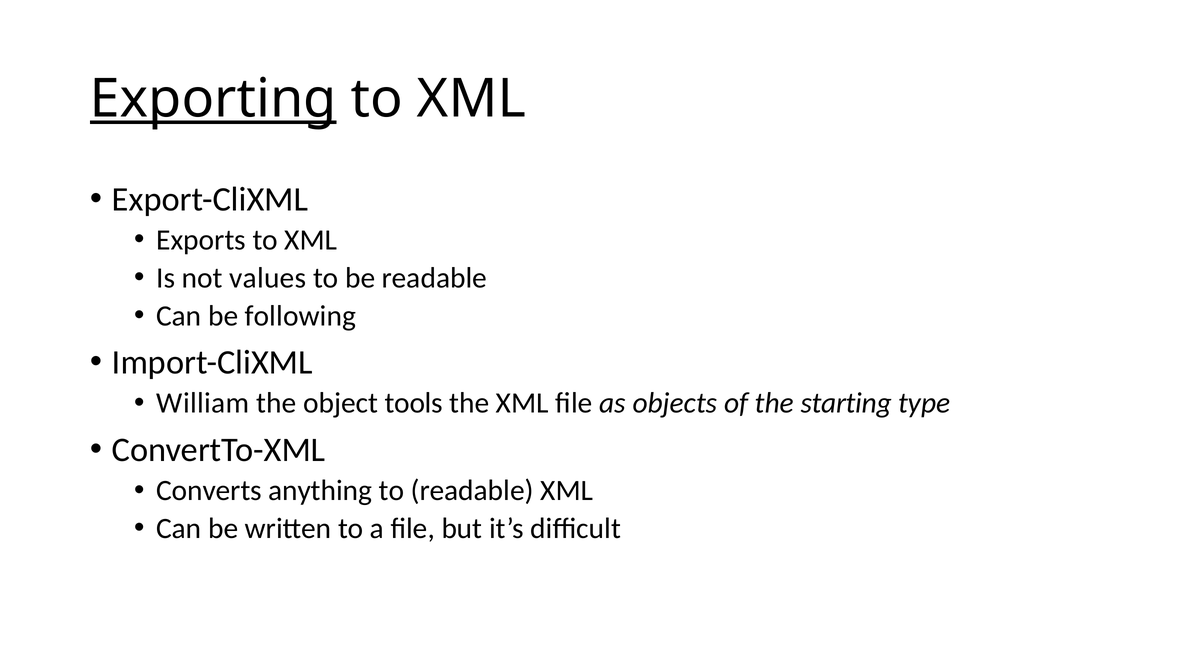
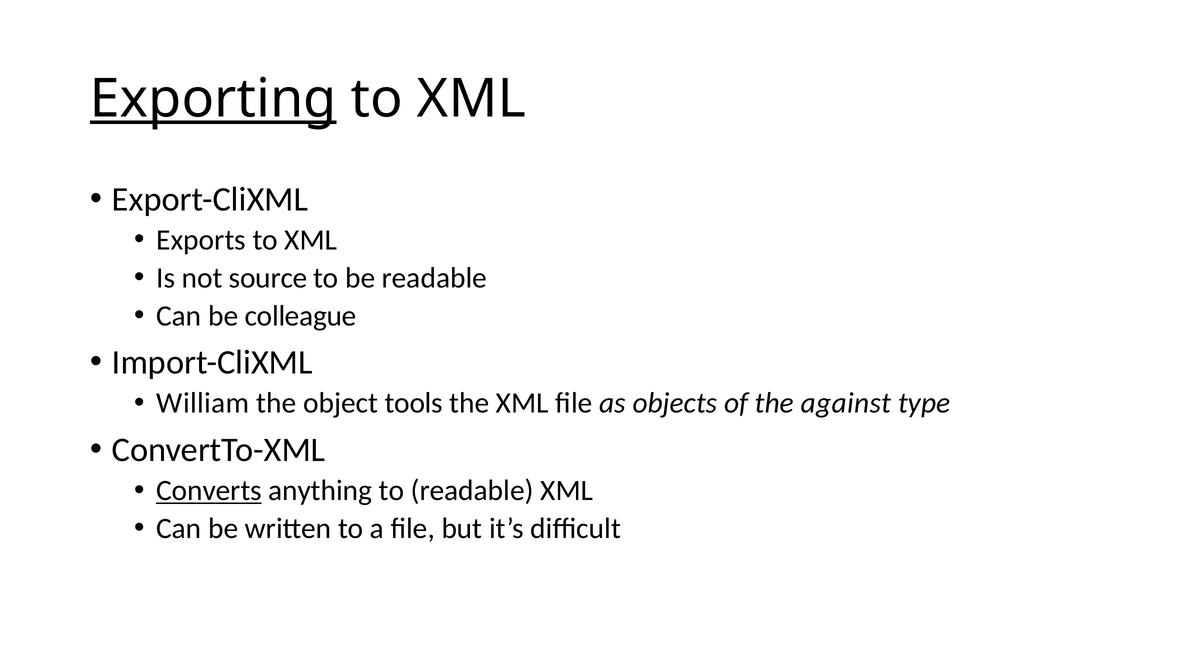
values: values -> source (268, 278)
following: following -> colleague (301, 316)
starting: starting -> against (846, 403)
Converts underline: none -> present (209, 491)
